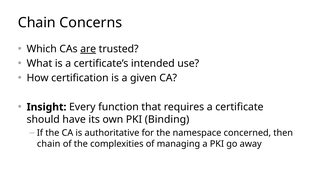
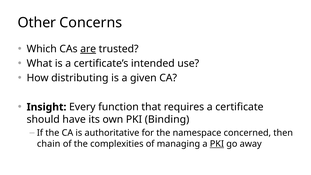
Chain: Chain -> Other (37, 23)
certification: certification -> distributing (80, 78)
PKI underline: none -> present (217, 144)
